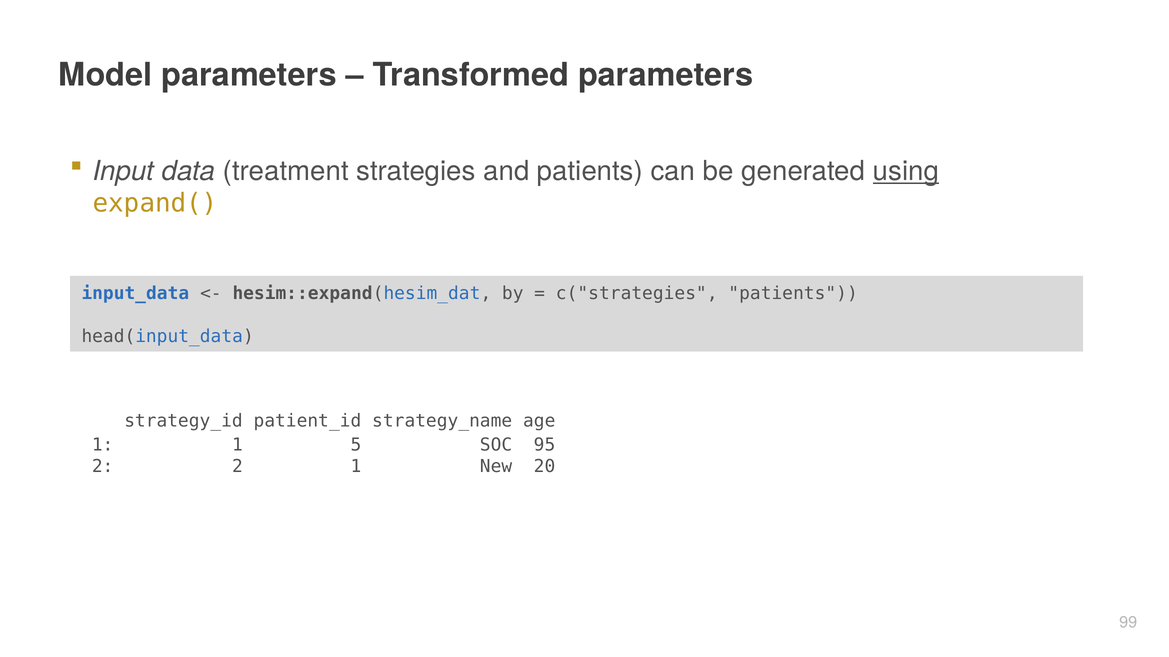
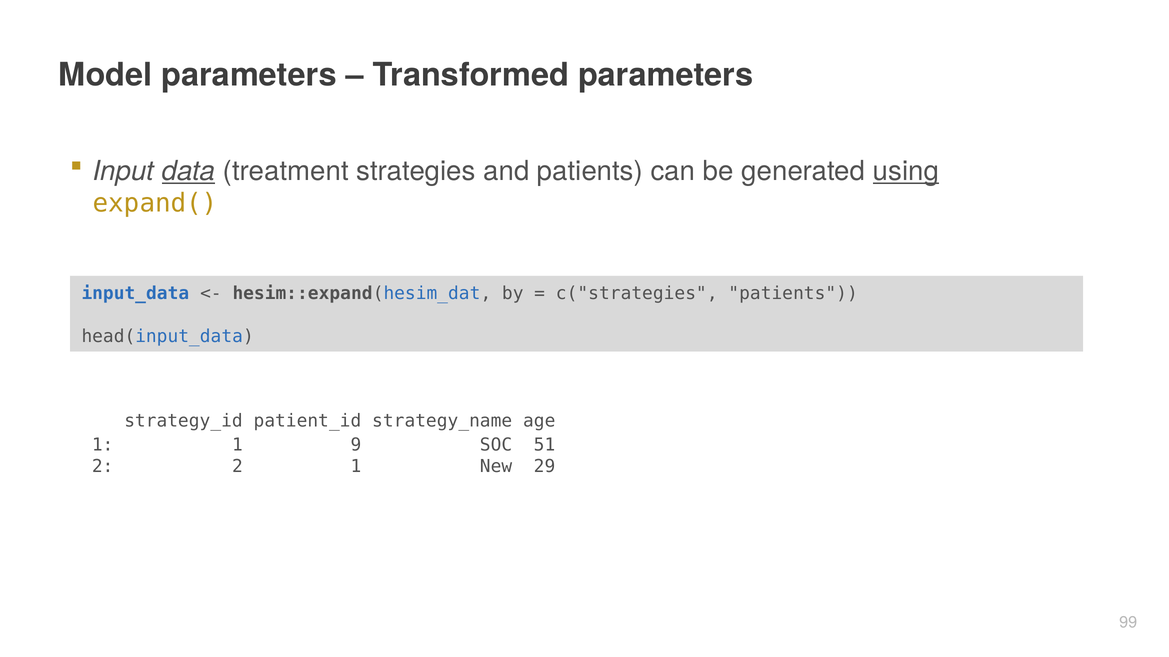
data underline: none -> present (189, 171)
5: 5 -> 9 (356, 445)
95: 95 -> 51 (545, 445)
20: 20 -> 29 (545, 467)
